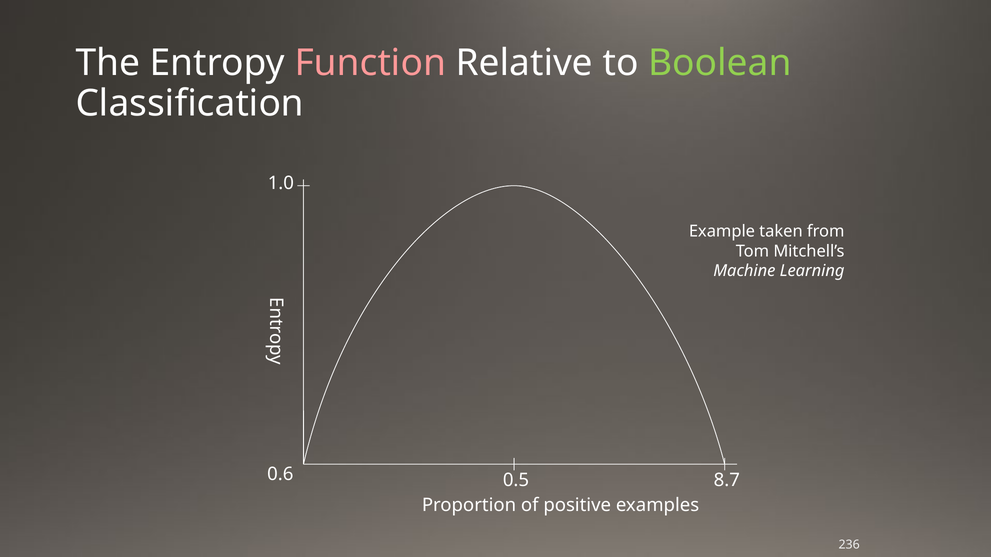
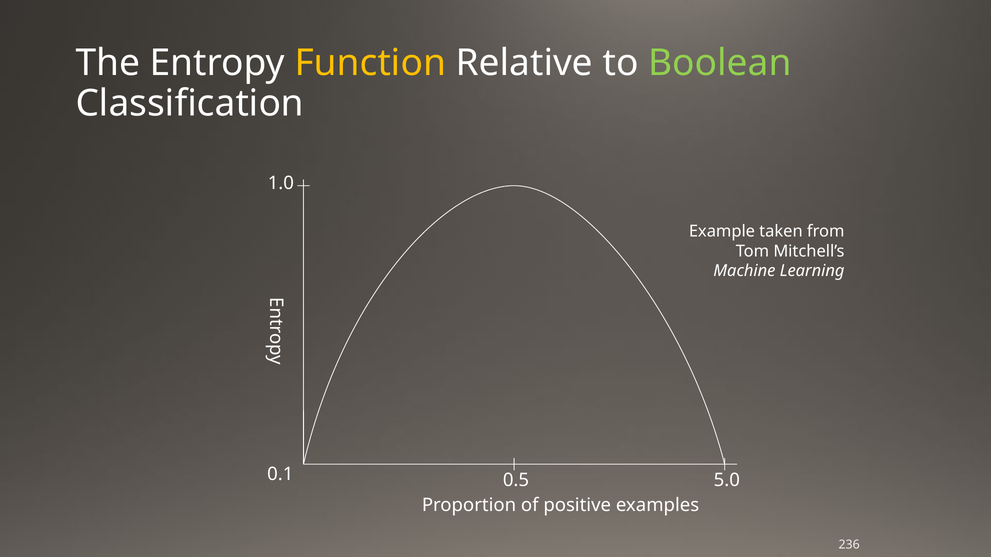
Function colour: pink -> yellow (370, 63)
0.6: 0.6 -> 0.1 (280, 474)
8.7: 8.7 -> 5.0 (727, 481)
